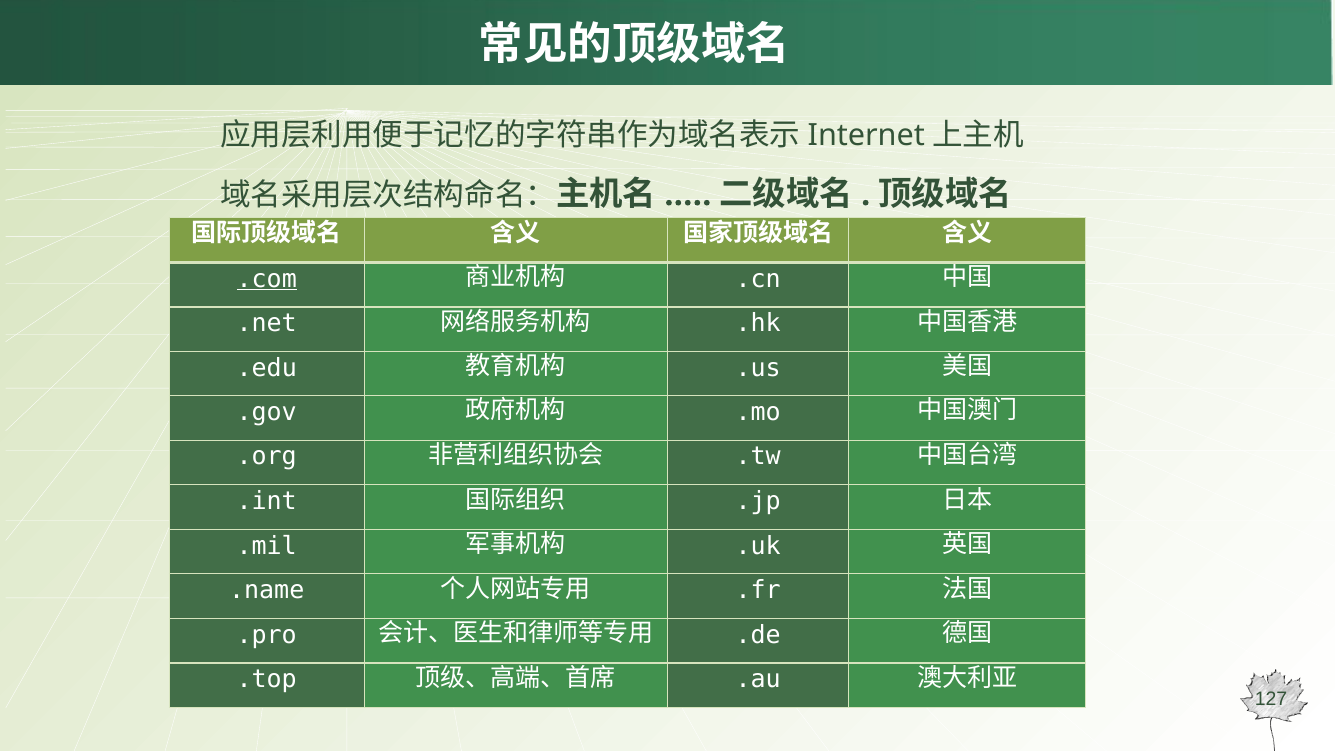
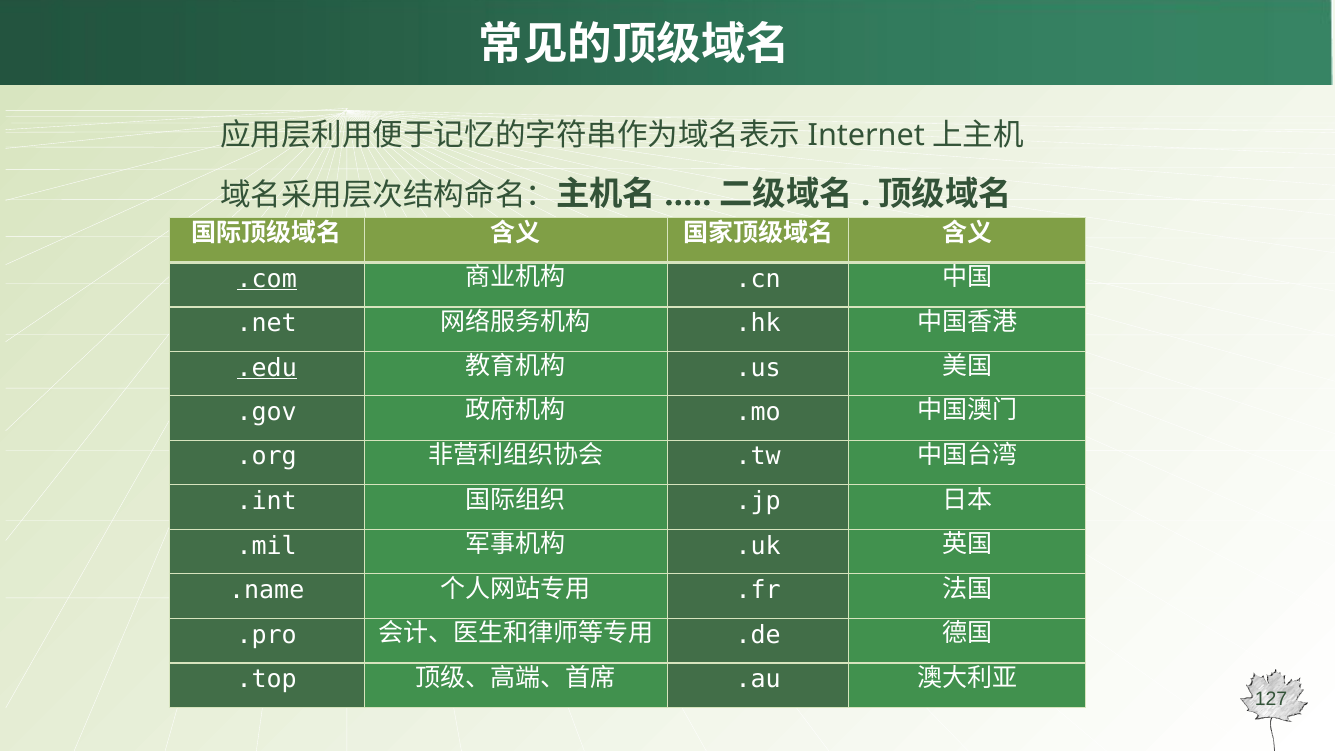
.edu underline: none -> present (267, 368)
